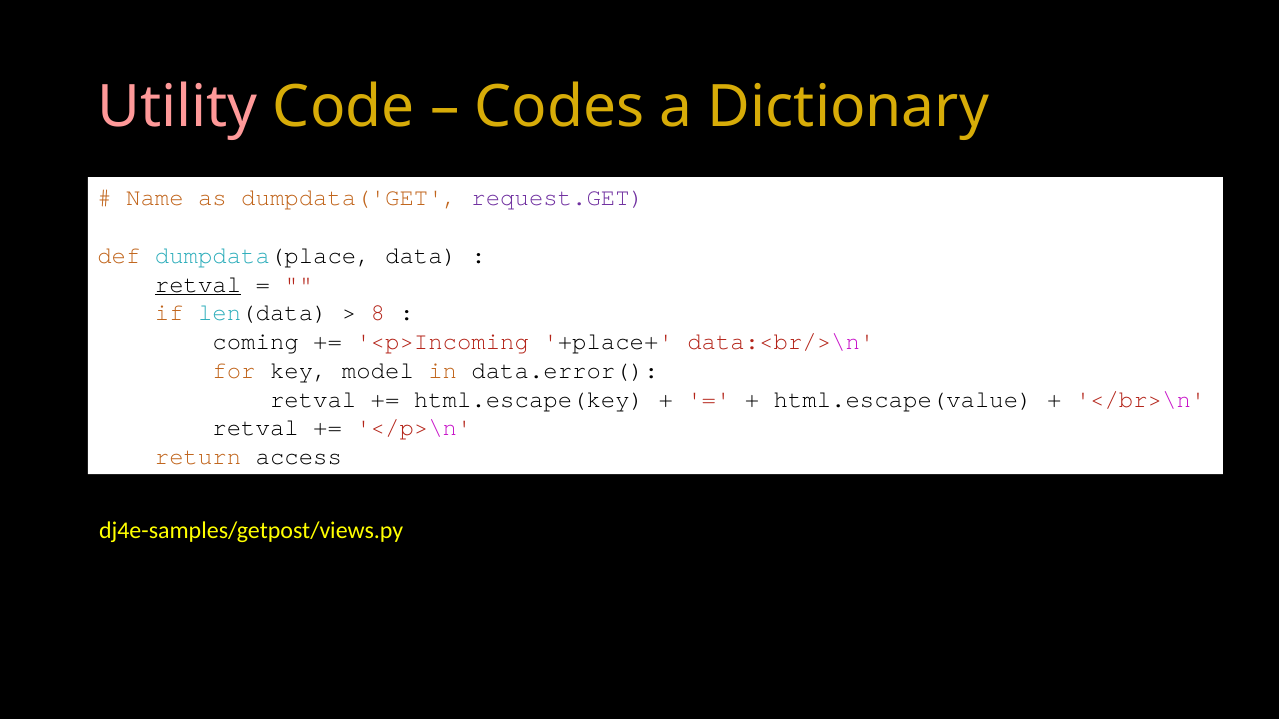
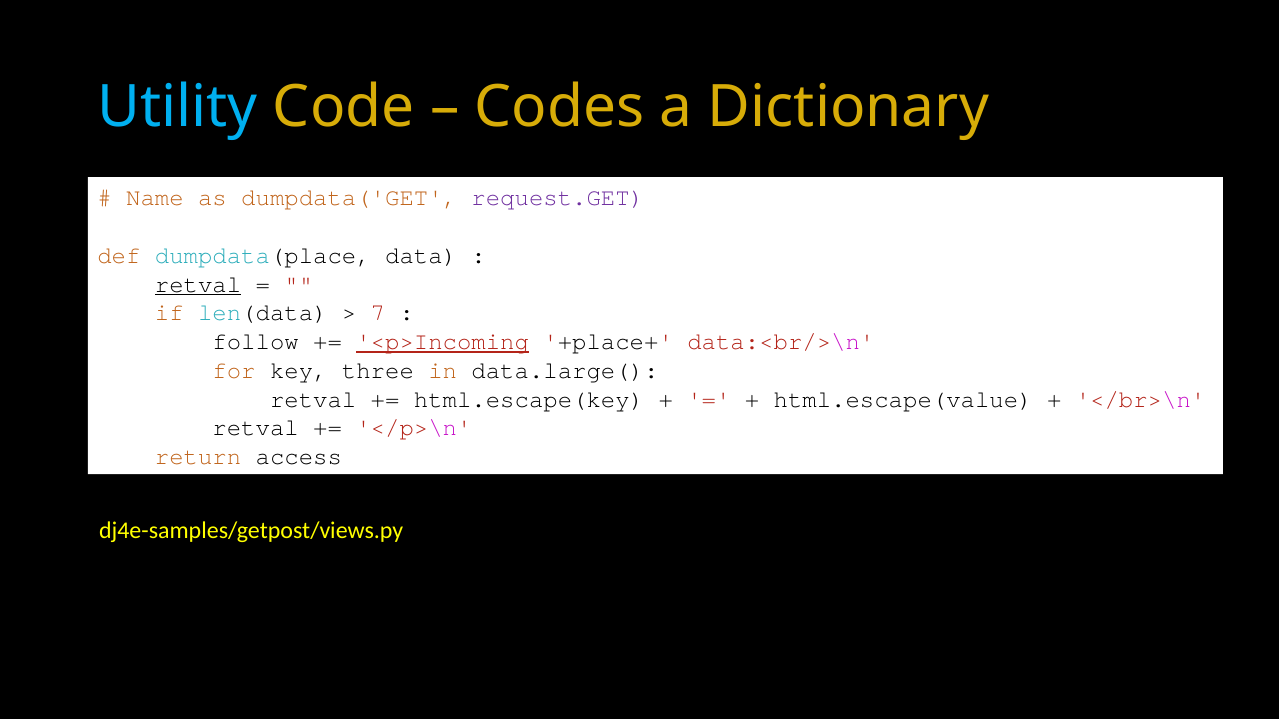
Utility colour: pink -> light blue (178, 107)
8: 8 -> 7 (378, 313)
coming: coming -> follow (256, 342)
<p>Incoming underline: none -> present (443, 342)
model: model -> three (378, 371)
data.error(: data.error( -> data.large( (565, 371)
